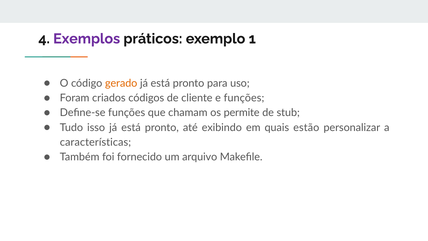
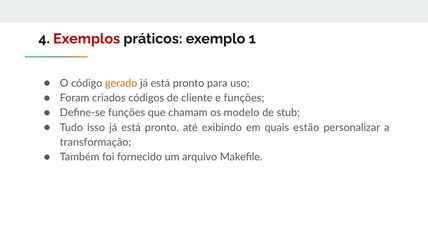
Exemplos colour: purple -> red (87, 39)
permite: permite -> modelo (242, 113)
características: características -> transformação (96, 142)
